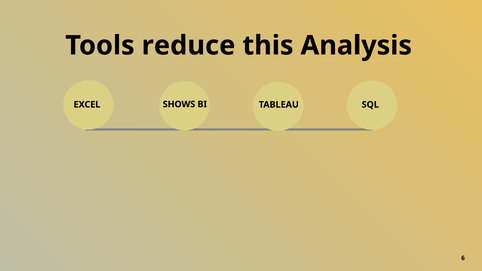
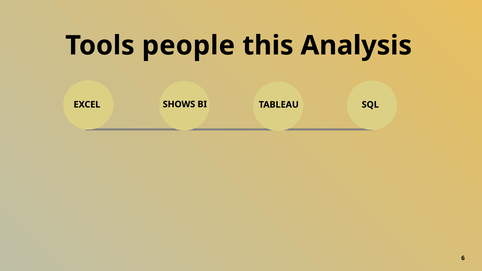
reduce: reduce -> people (188, 46)
